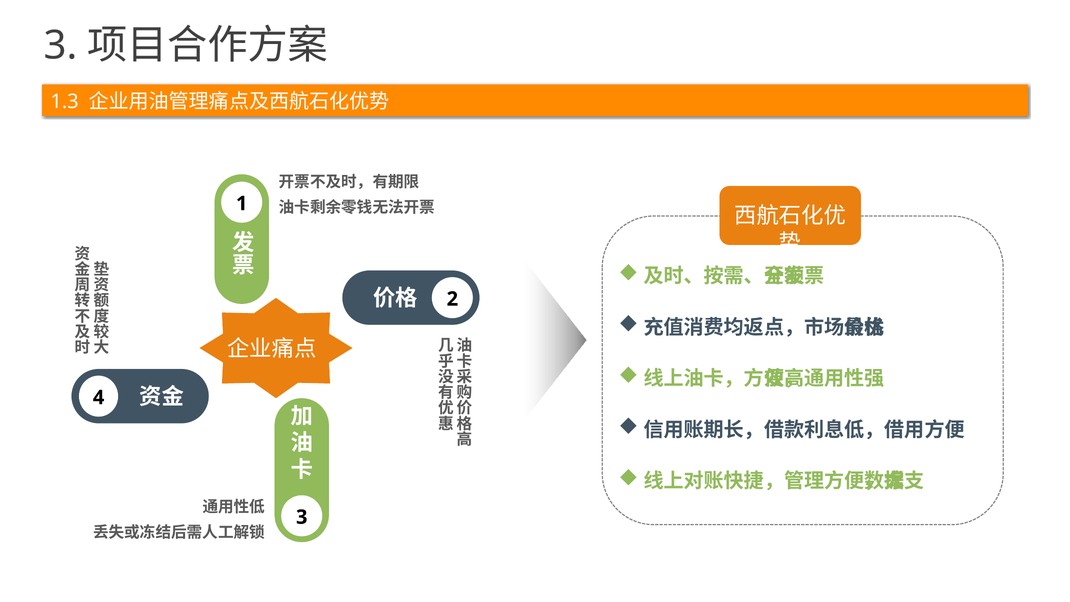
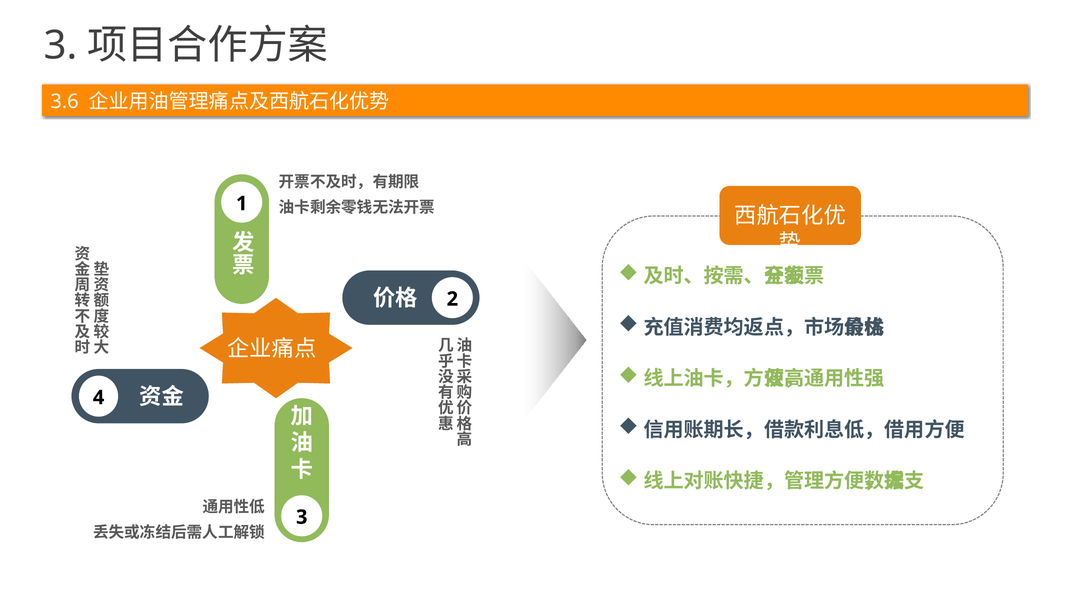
1.3: 1.3 -> 3.6 (65, 101)
